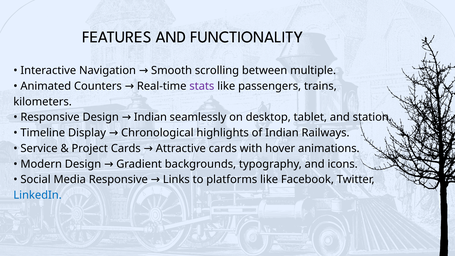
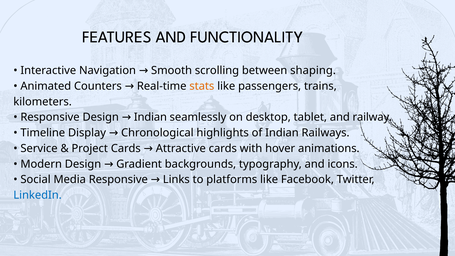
multiple: multiple -> shaping (313, 71)
stats colour: purple -> orange (202, 86)
station: station -> railway (372, 117)
